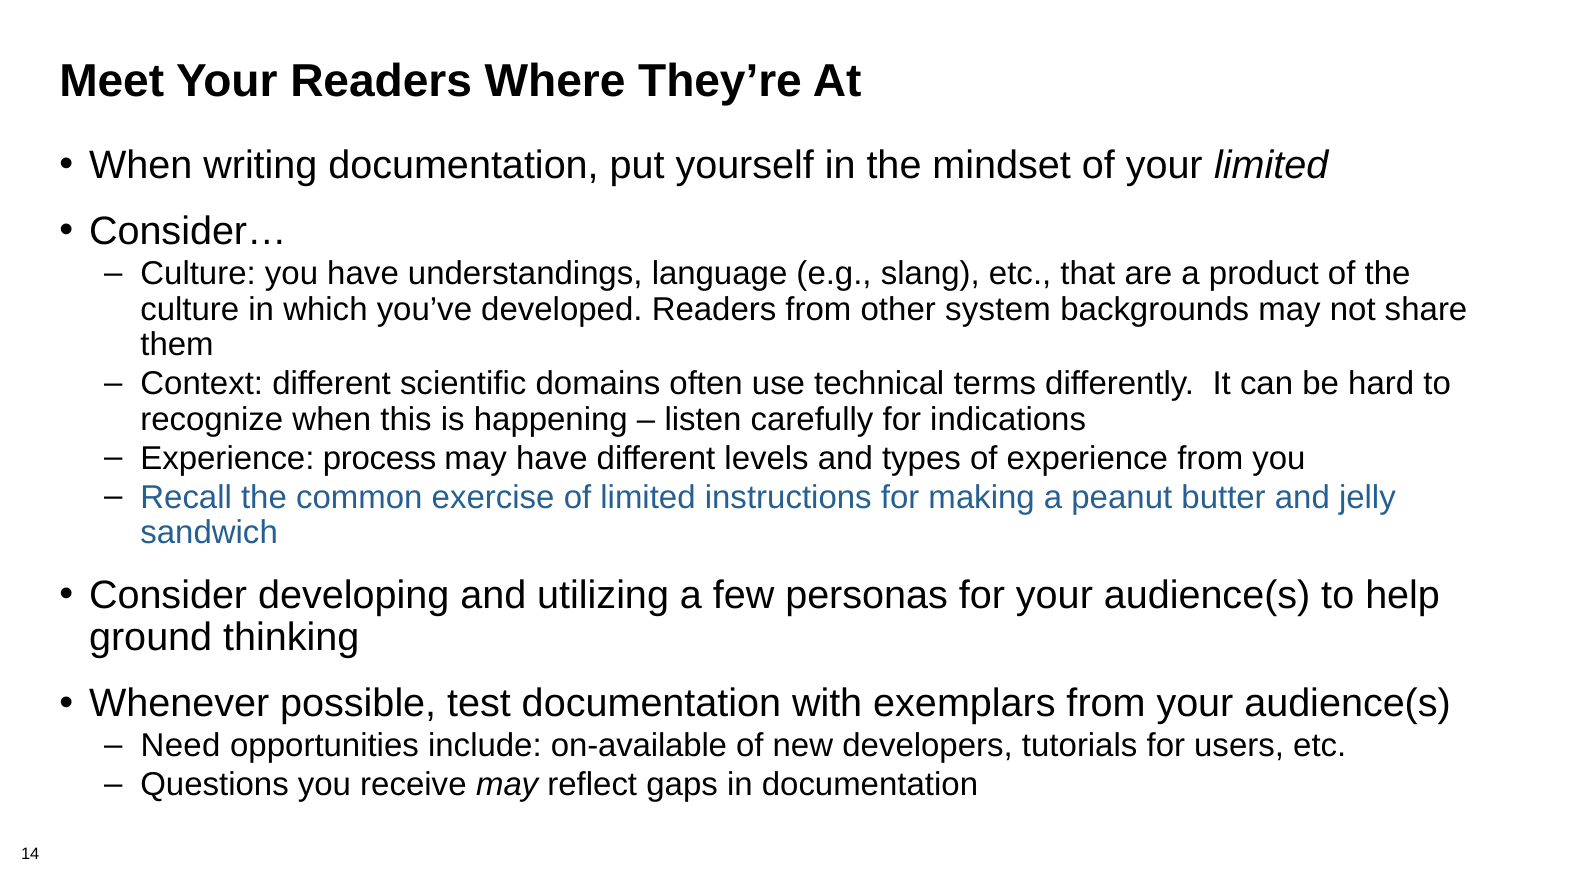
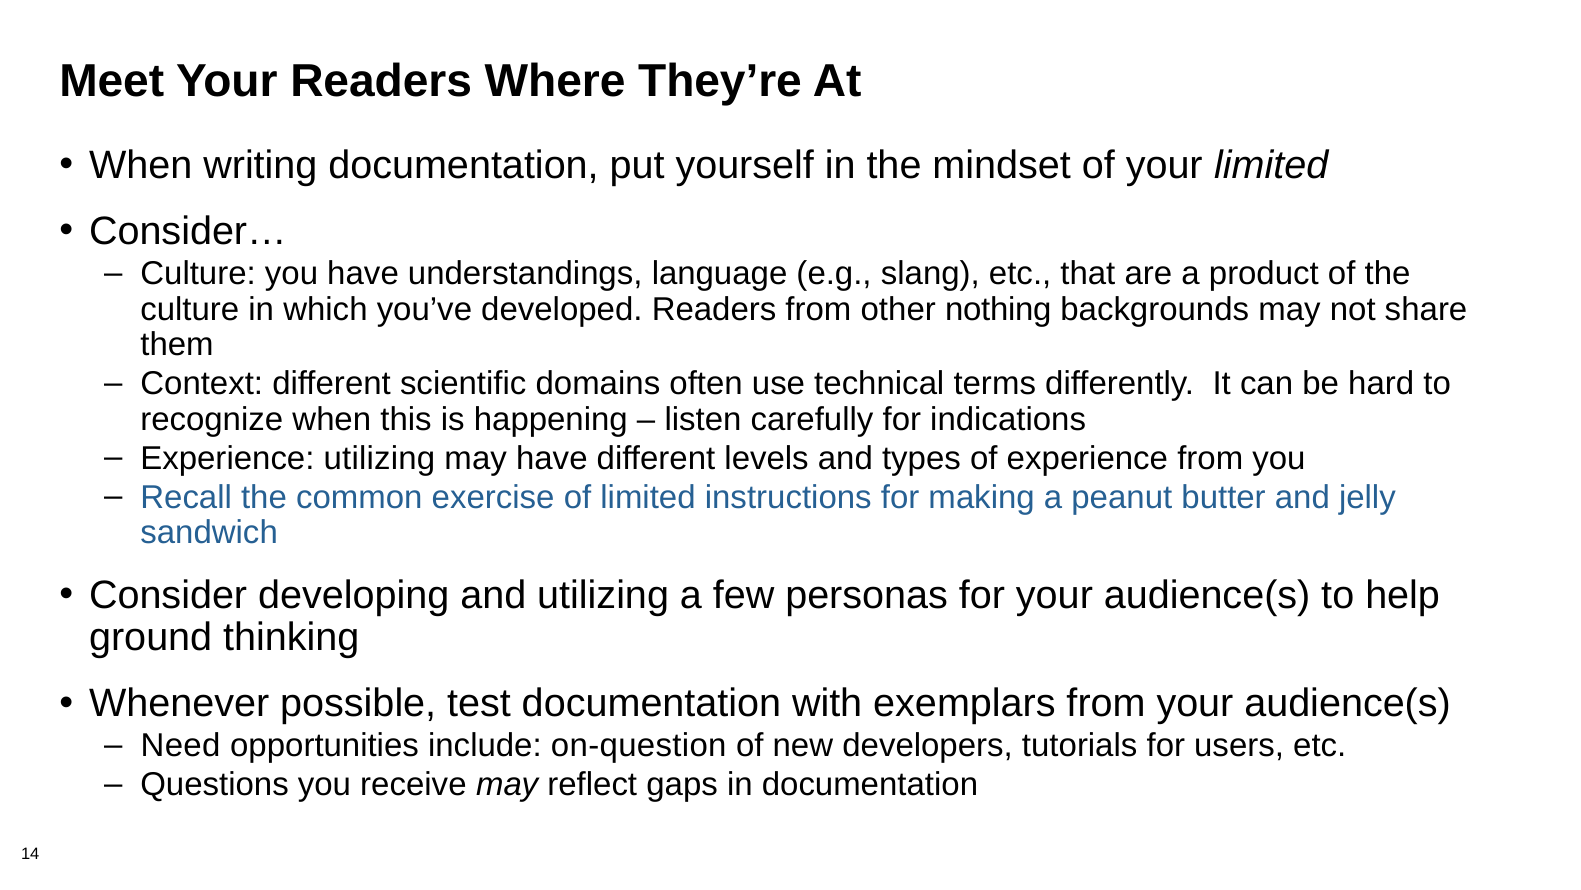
system: system -> nothing (998, 309)
Experience process: process -> utilizing (379, 458)
on-available: on-available -> on-question (639, 746)
